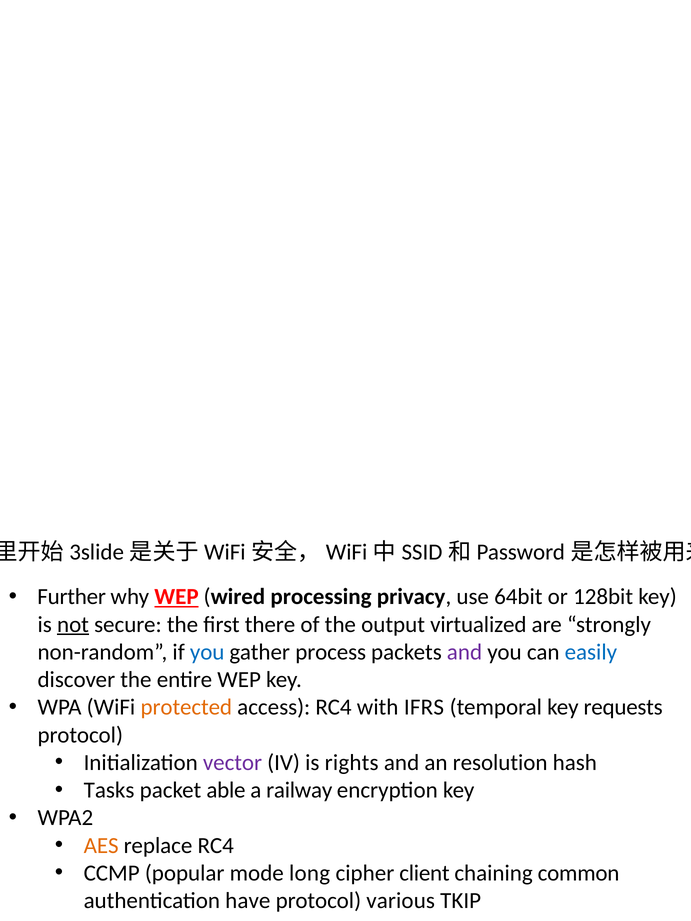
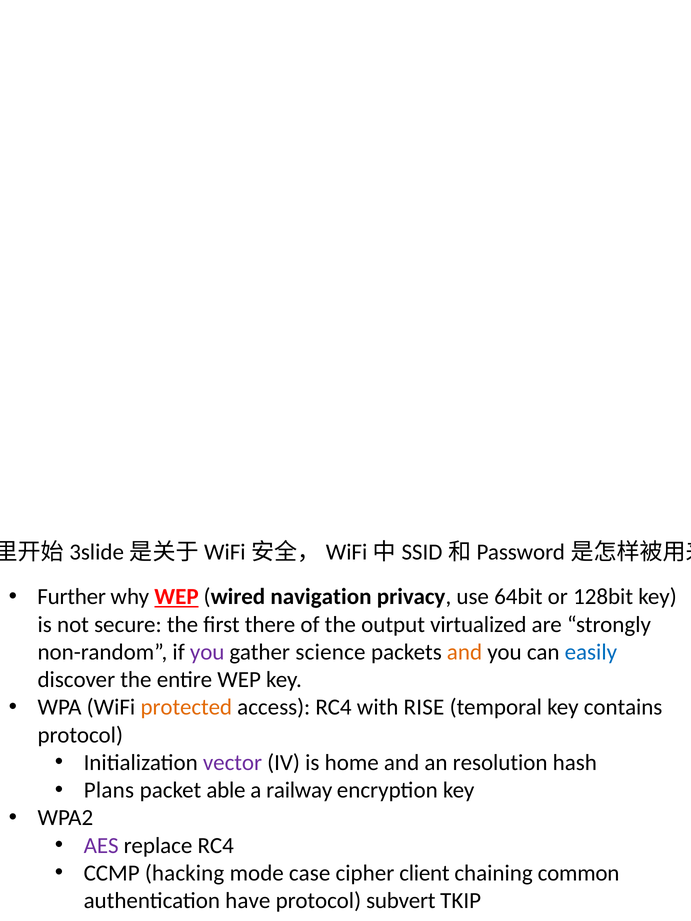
processing: processing -> navigation (321, 597)
not underline: present -> none (73, 625)
you colour: blue -> purple (207, 652)
process: process -> science (330, 652)
and colour: purple -> orange (464, 652)
IFRS: IFRS -> RISE (424, 708)
requests: requests -> contains (623, 708)
rights: rights -> home (352, 763)
Tasks: Tasks -> Plans (109, 791)
AES colour: orange -> purple (101, 846)
popular: popular -> hacking (185, 873)
long: long -> case (310, 873)
various: various -> subvert (401, 901)
